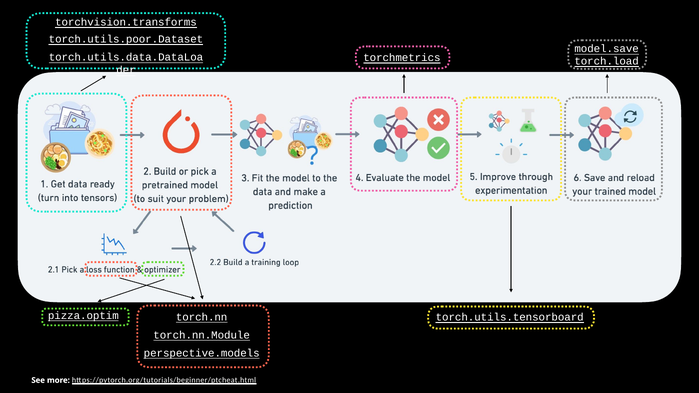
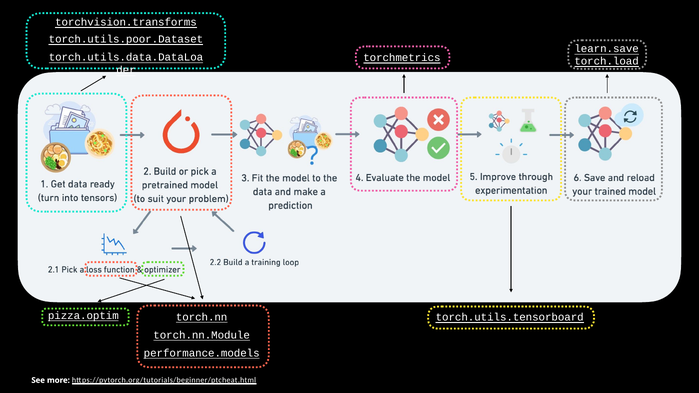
model.save: model.save -> learn.save (607, 49)
perspective.models: perspective.models -> performance.models (202, 353)
